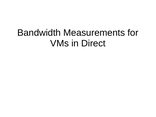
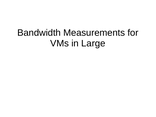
Direct: Direct -> Large (93, 43)
